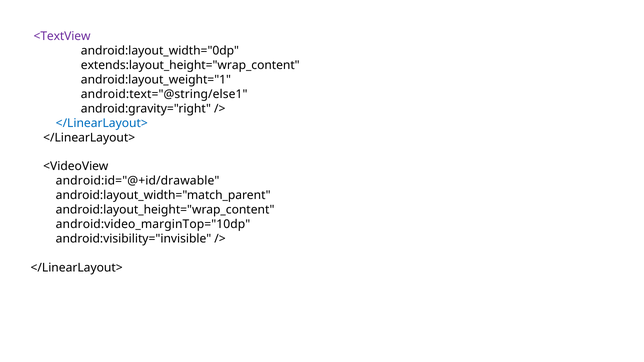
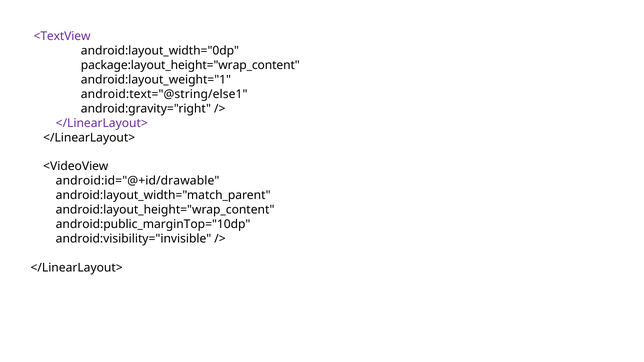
extends:layout_height="wrap_content: extends:layout_height="wrap_content -> package:layout_height="wrap_content (190, 65)
</LinearLayout> colour: blue -> purple (102, 123)
android:video_marginTop="10dp: android:video_marginTop="10dp -> android:public_marginTop="10dp (153, 225)
